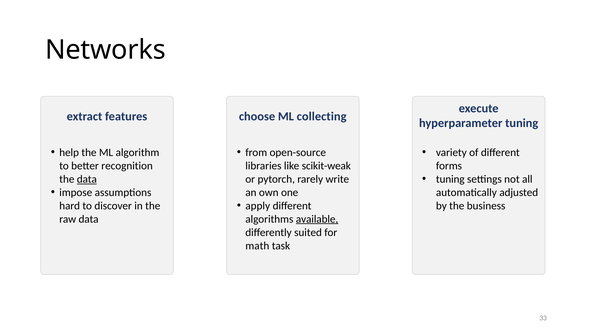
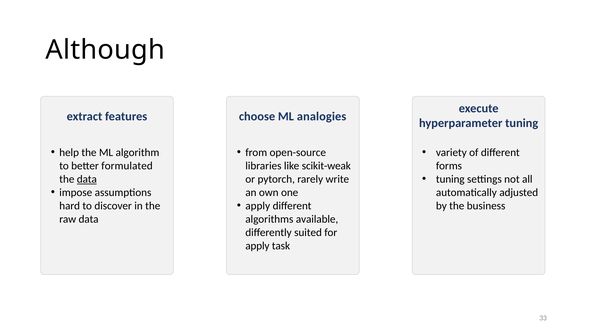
Networks: Networks -> Although (105, 50)
collecting: collecting -> analogies (322, 116)
recognition: recognition -> formulated (127, 166)
available underline: present -> none (317, 219)
math: math -> apply (257, 246)
